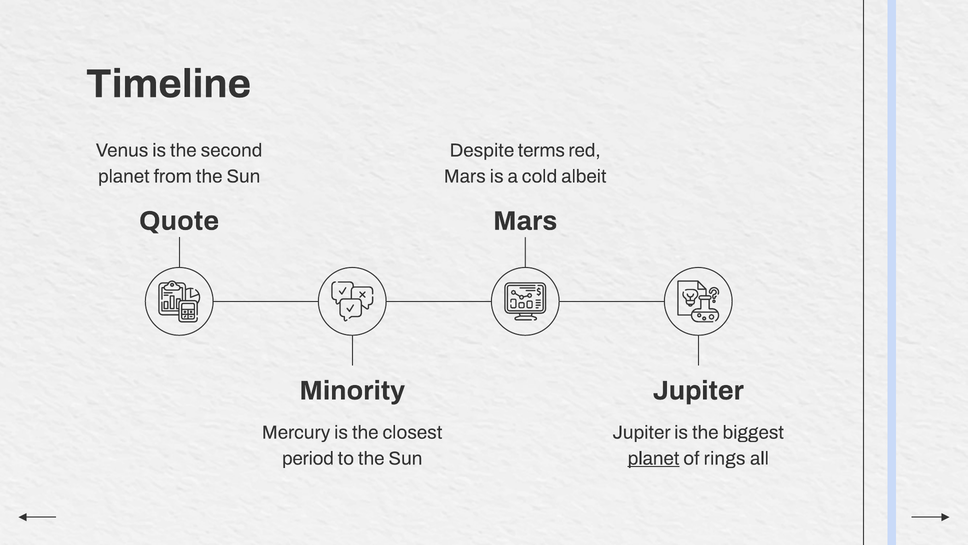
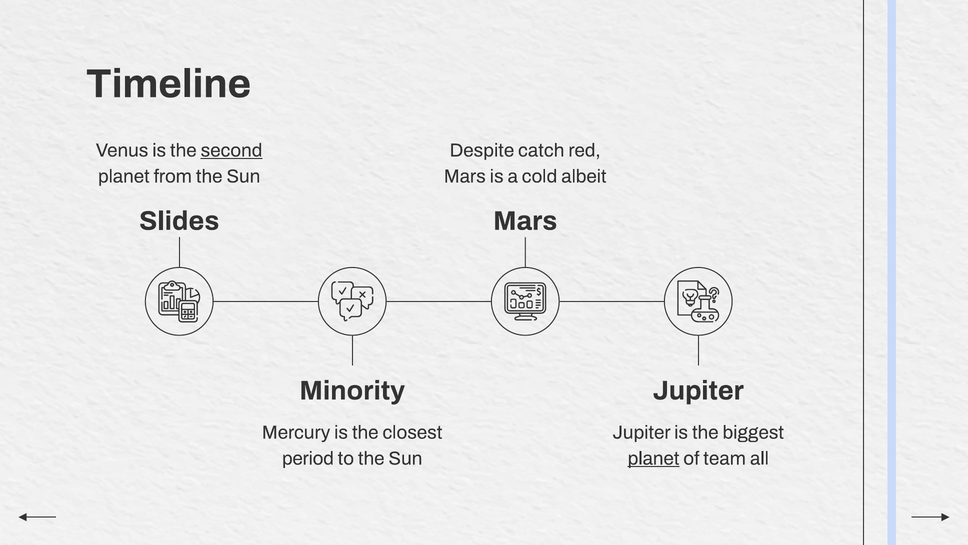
second underline: none -> present (232, 150)
terms: terms -> catch (541, 150)
Quote: Quote -> Slides (179, 221)
rings: rings -> team (725, 458)
